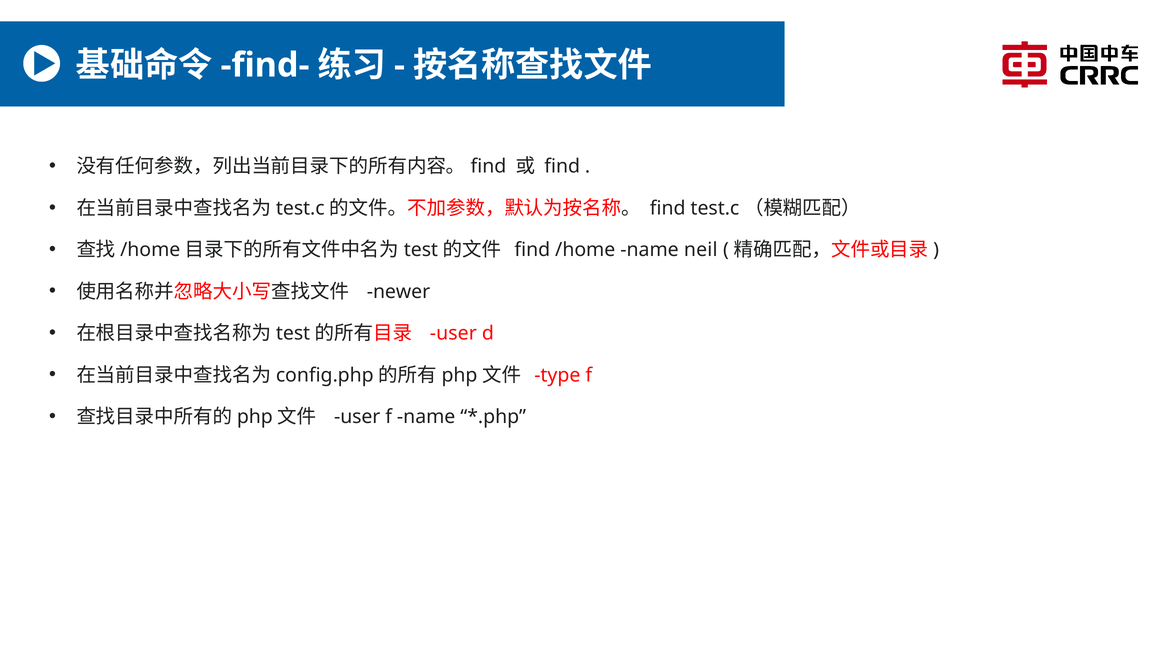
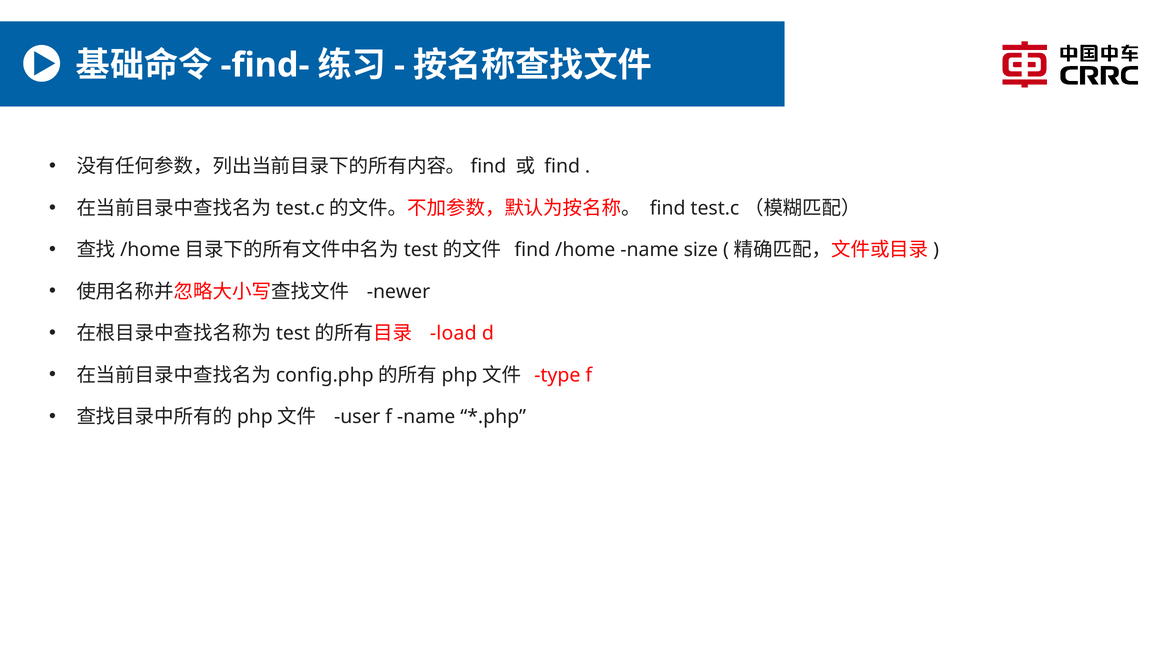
neil: neil -> size (701, 250)
user: user -> load (453, 333)
